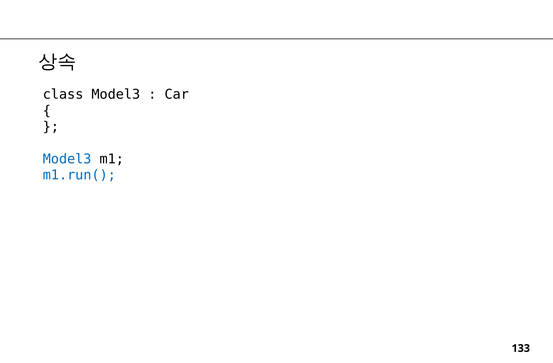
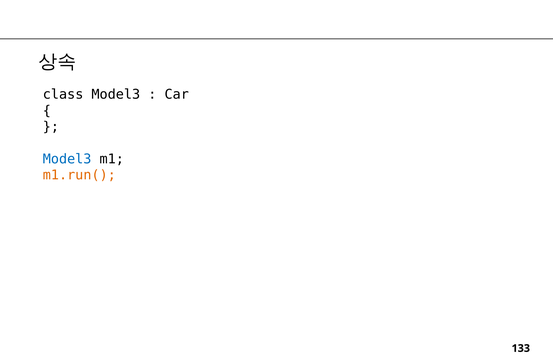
m1.run( colour: blue -> orange (79, 175)
